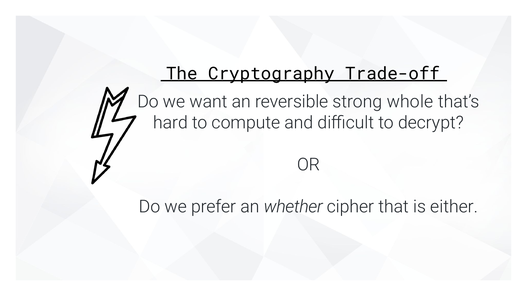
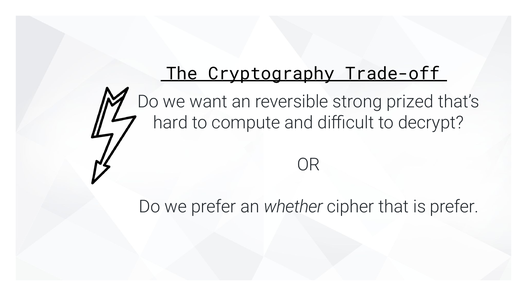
whole: whole -> prized (410, 102)
is either: either -> prefer (454, 207)
